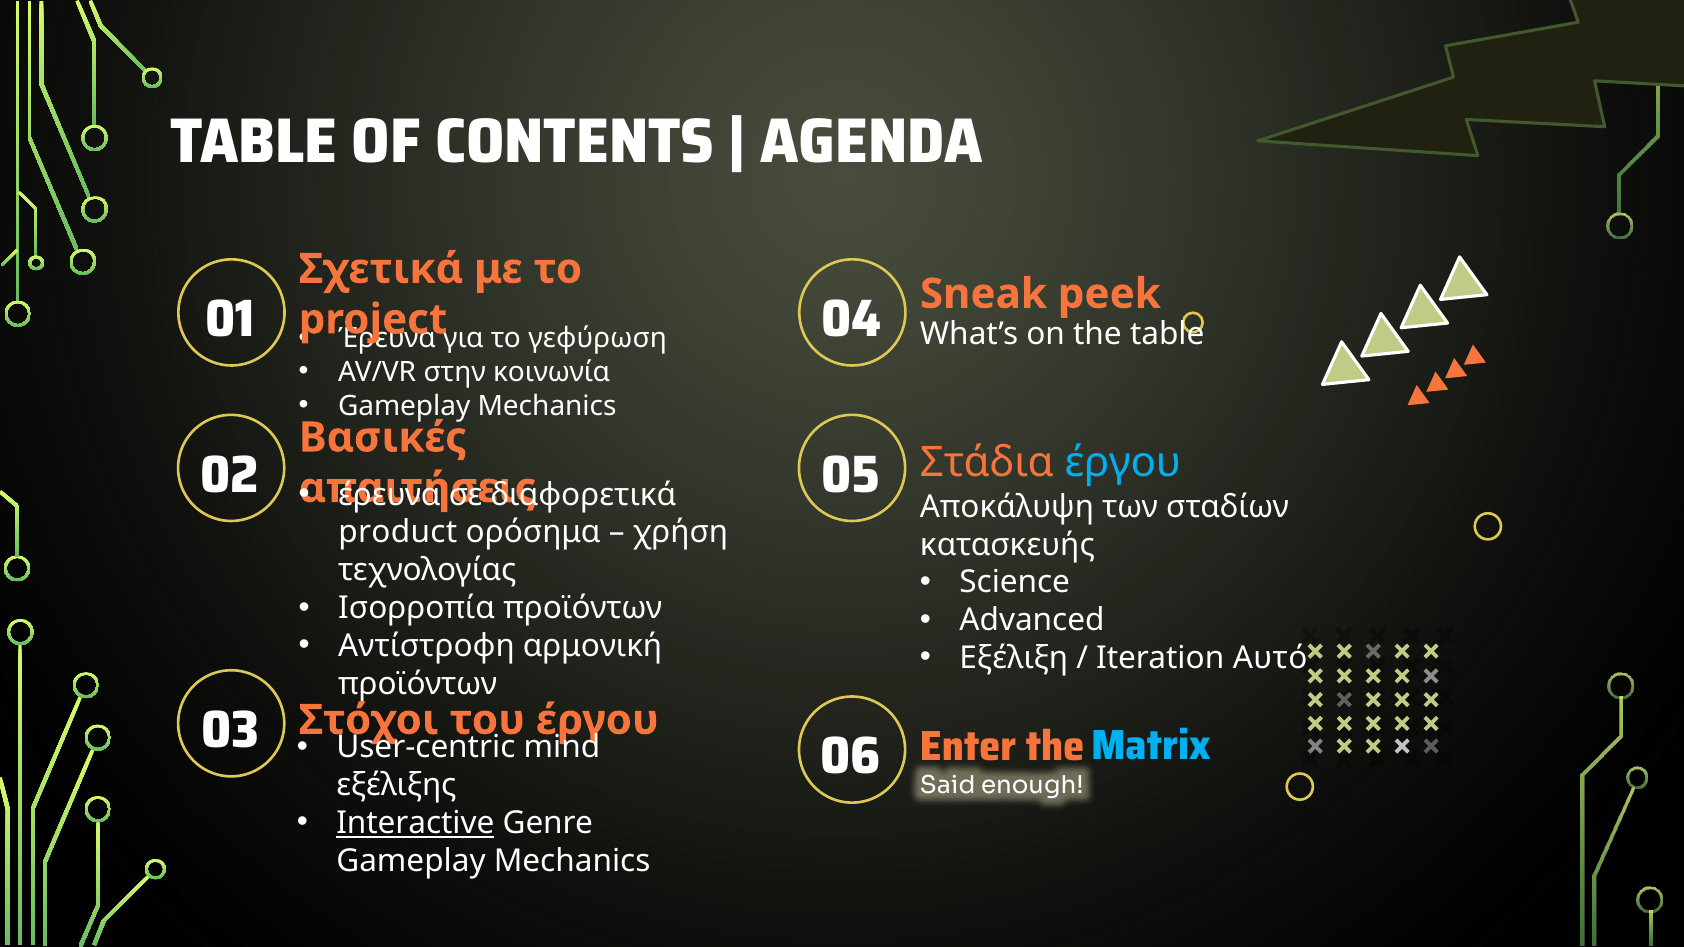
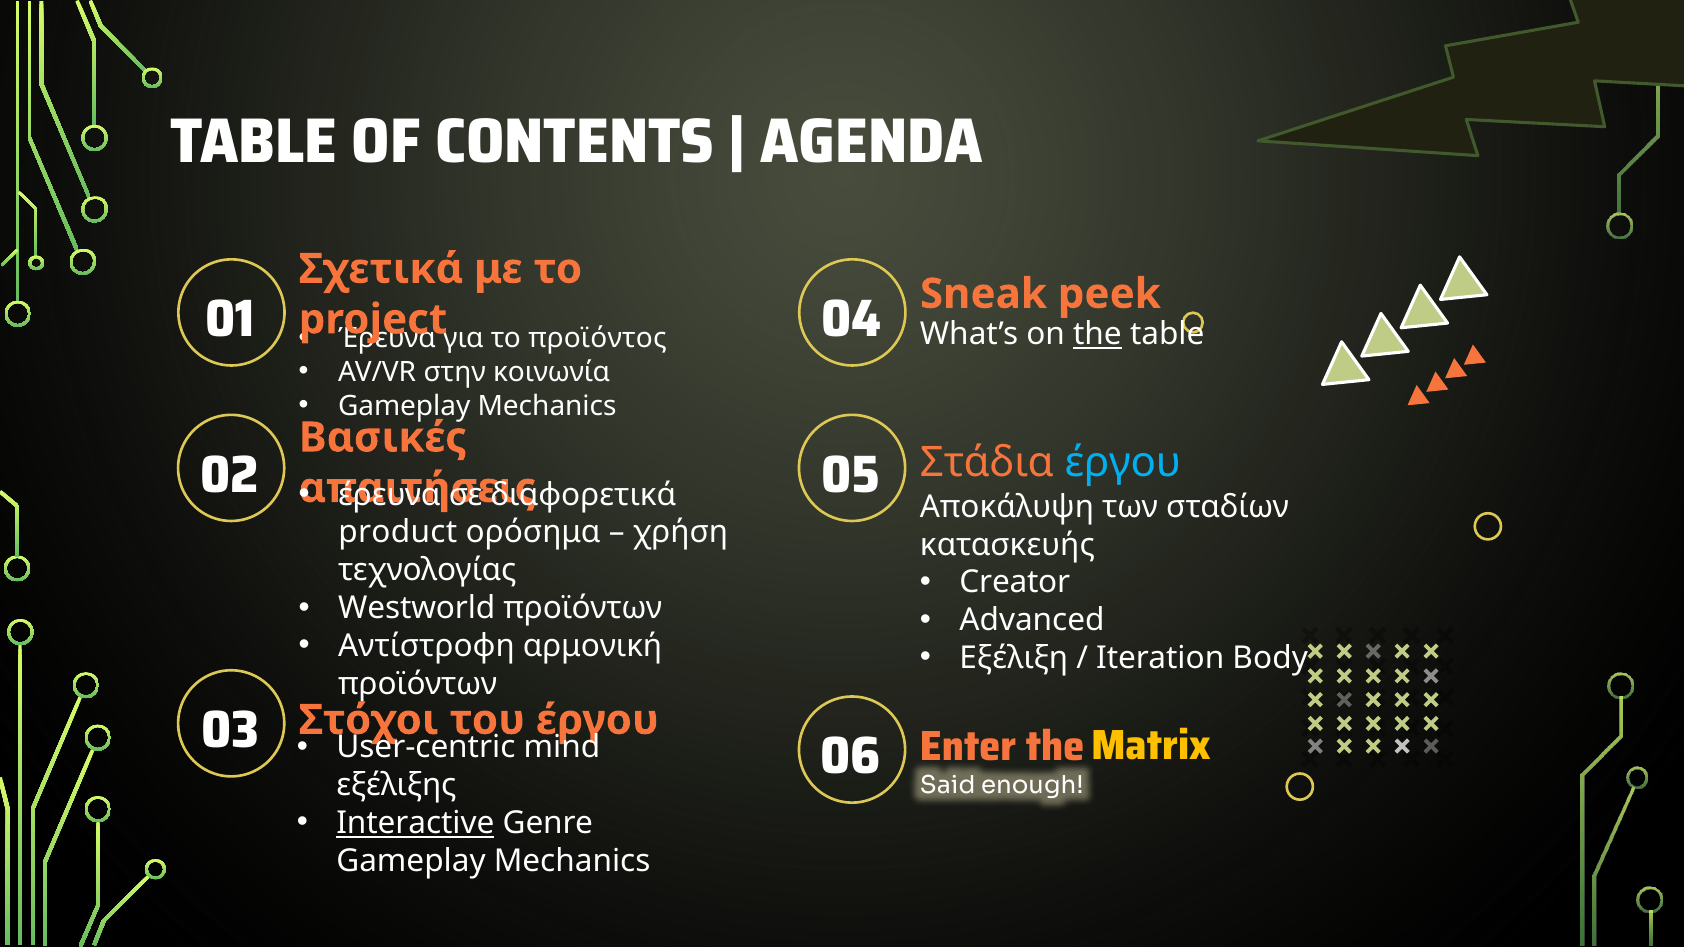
γεφύρωση: γεφύρωση -> προϊόντος (598, 339)
the underline: none -> present (1097, 334)
Science: Science -> Creator (1015, 583)
Ισορροπία: Ισορροπία -> Westworld (417, 608)
Αυτό: Αυτό -> Body (1270, 658)
Matrix colour: light blue -> yellow (1151, 745)
